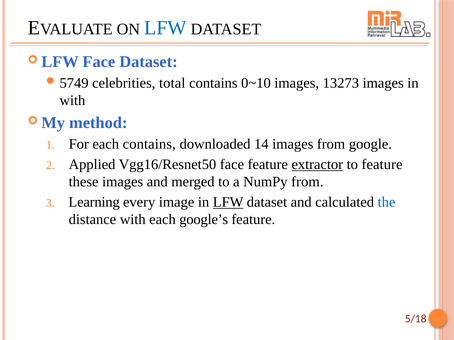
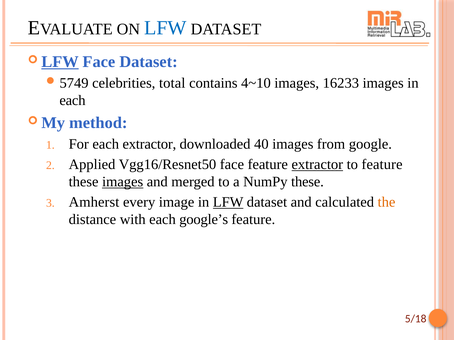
LFW underline: none -> present (60, 62)
0~10: 0~10 -> 4~10 (256, 83)
13273: 13273 -> 16233 (341, 83)
with: with -> each (72, 101)
each contains: contains -> extractor (149, 144)
14: 14 -> 40 (261, 144)
images underline: none -> present (123, 182)
NumPy from: from -> these (307, 182)
Learning: Learning -> Amherst (94, 202)
the colour: blue -> orange (387, 202)
